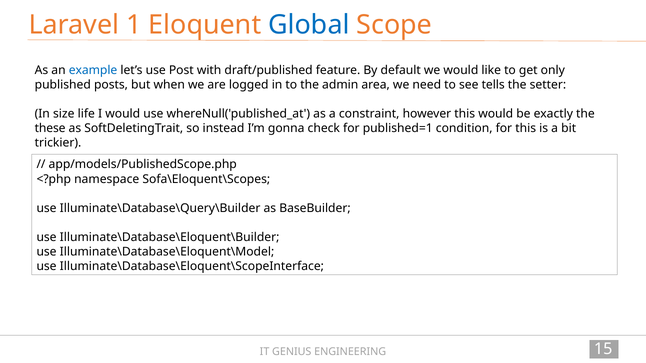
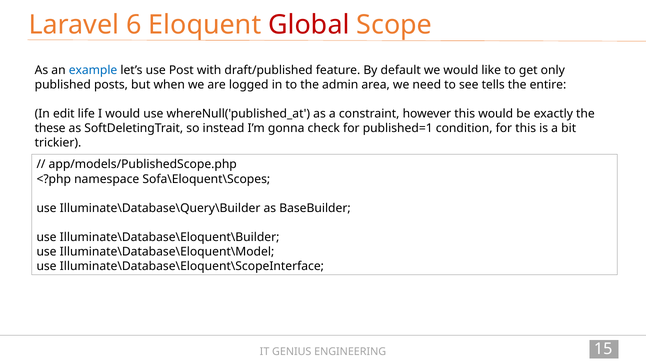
Laravel 1: 1 -> 6 (134, 25)
Global colour: blue -> red (309, 25)
setter: setter -> entire (548, 85)
size: size -> edit (64, 114)
